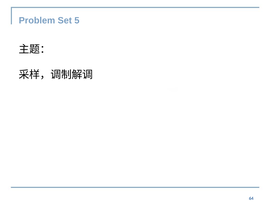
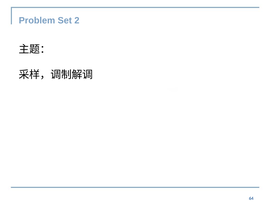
5: 5 -> 2 (77, 20)
